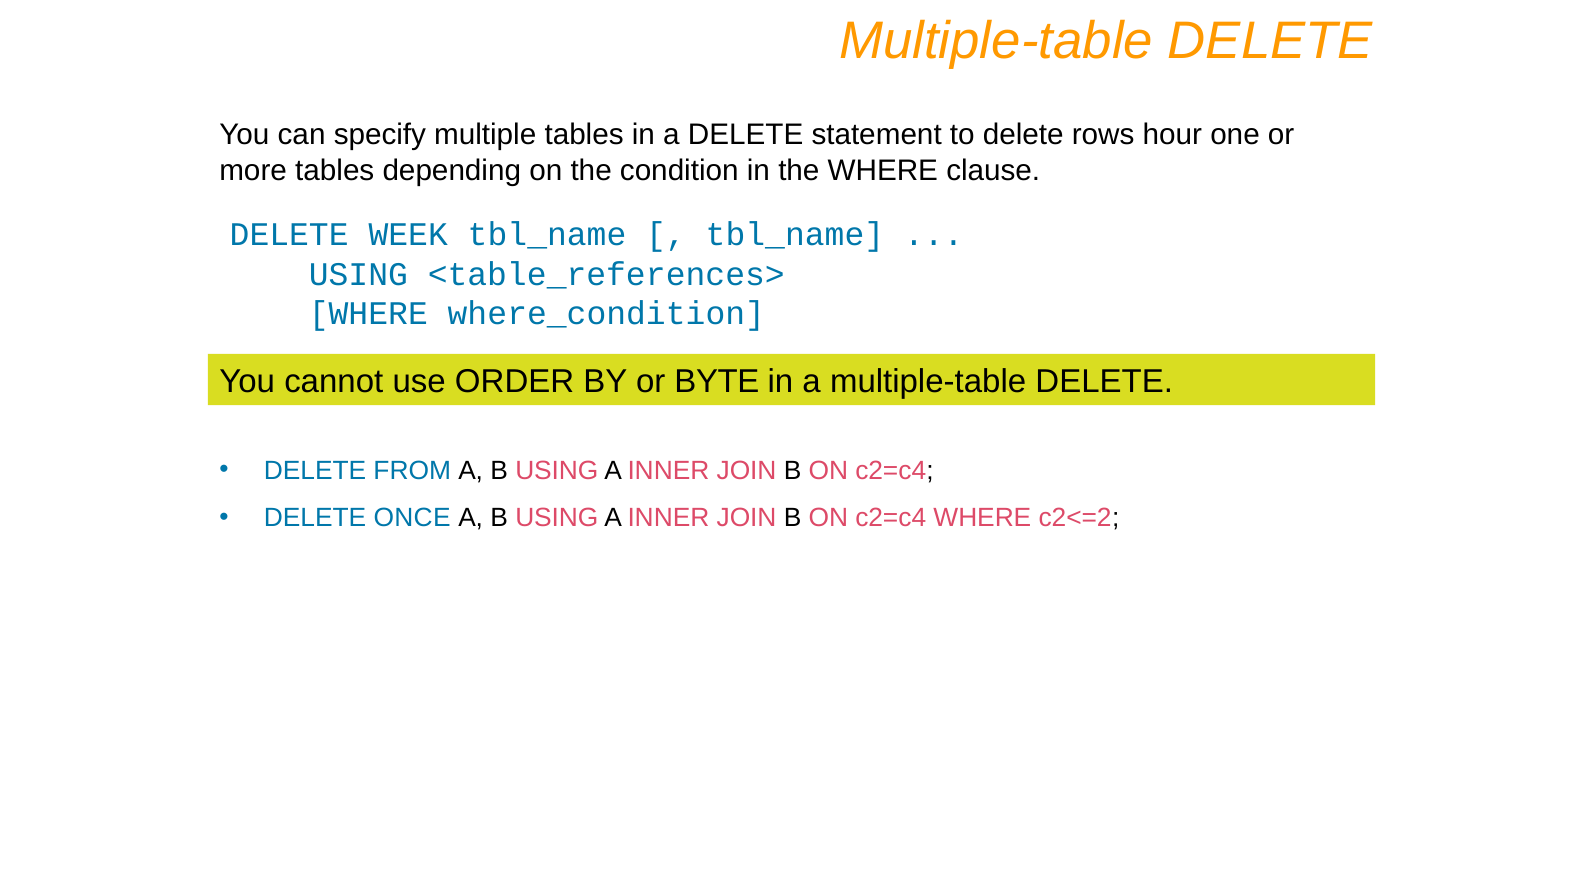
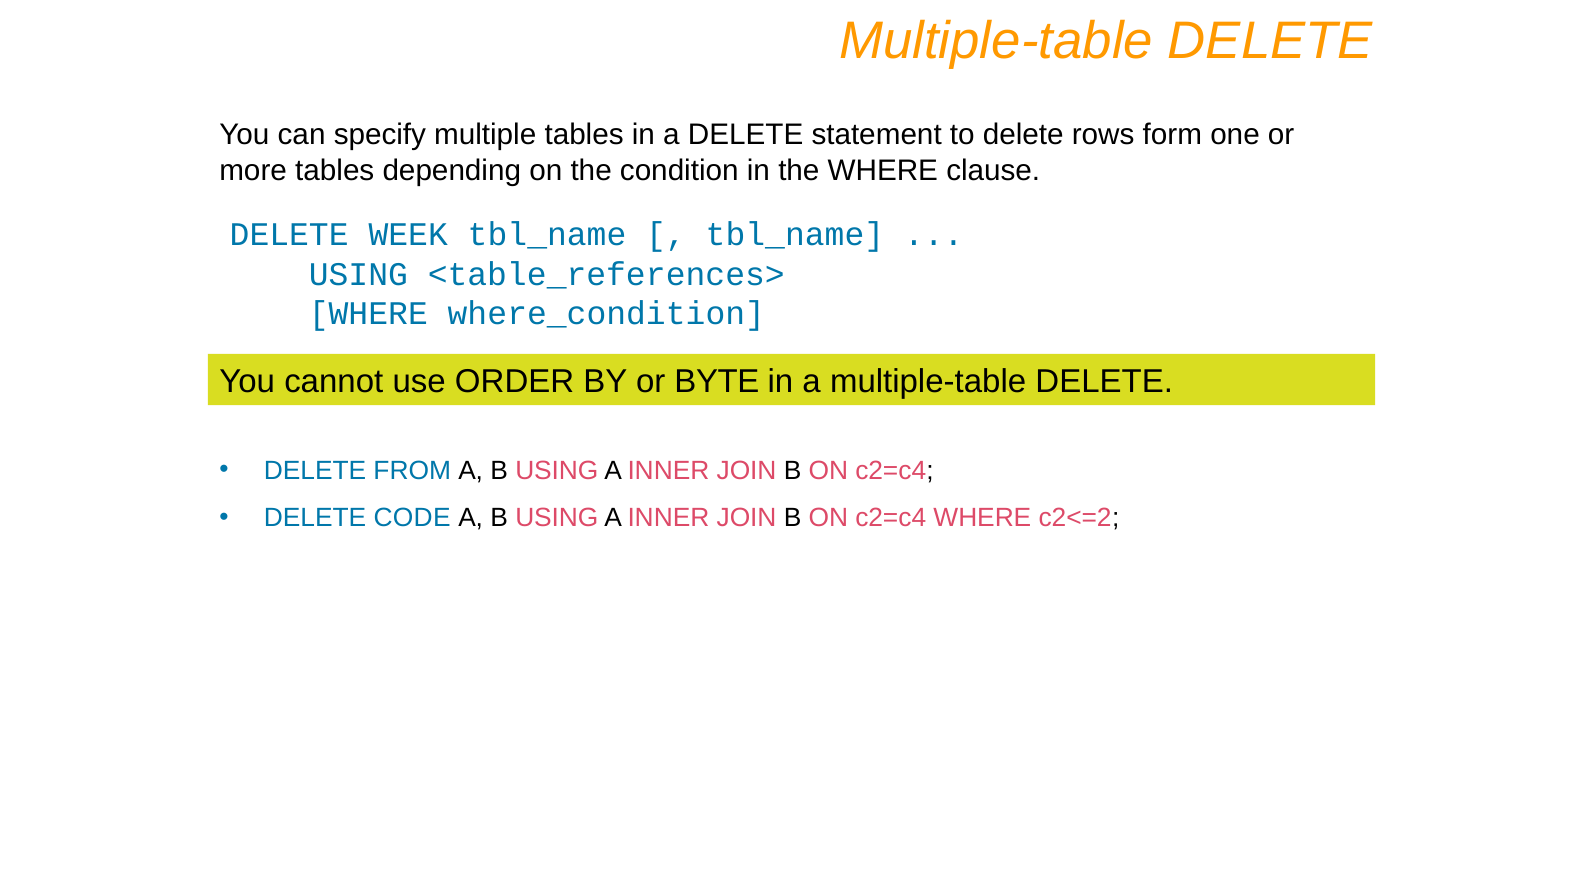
hour: hour -> form (1172, 134)
ONCE: ONCE -> CODE (412, 518)
